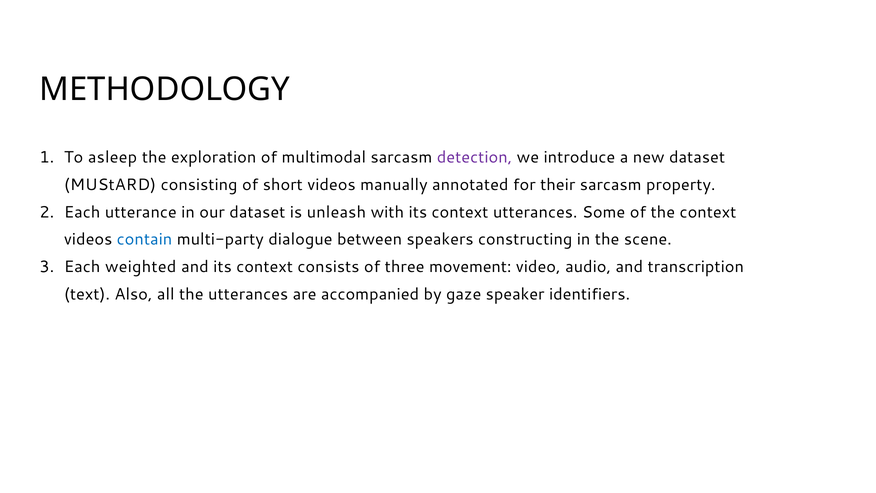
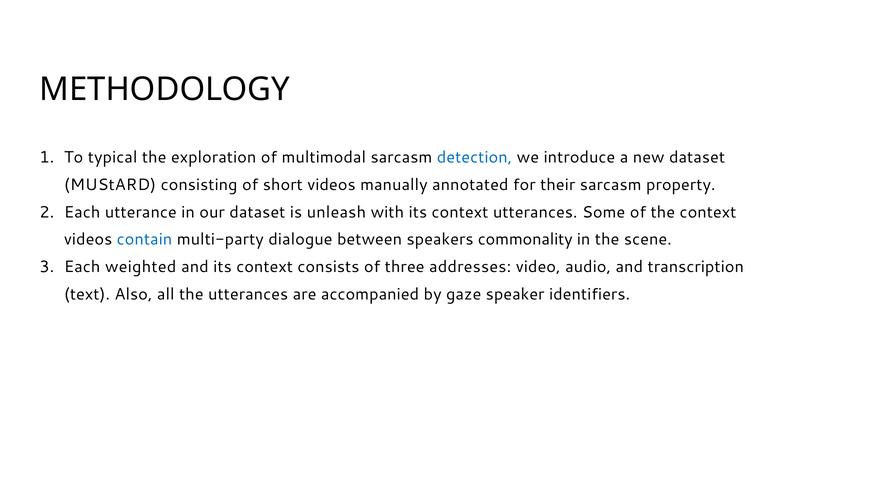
asleep: asleep -> typical (113, 157)
detection colour: purple -> blue (475, 157)
constructing: constructing -> commonality (525, 239)
movement: movement -> addresses (470, 267)
